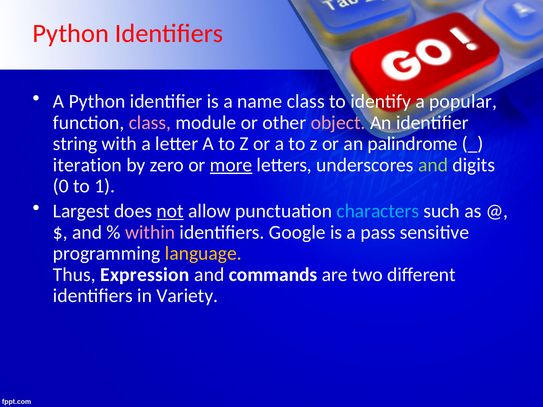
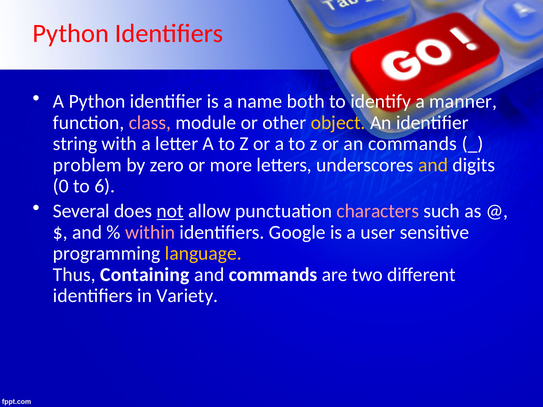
name class: class -> both (306, 102)
popular: popular -> manner (463, 102)
object colour: pink -> yellow (338, 123)
an palindrome: palindrome -> commands (412, 144)
iteration: iteration -> problem (87, 165)
more underline: present -> none (231, 165)
and colour: light green -> yellow (433, 165)
1: 1 -> 6 (105, 186)
Largest: Largest -> Several (81, 211)
characters colour: light blue -> pink (378, 211)
pass: pass -> user (378, 232)
Expression: Expression -> Containing (145, 275)
